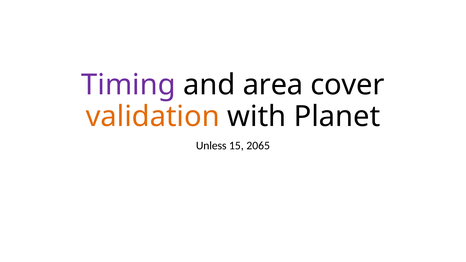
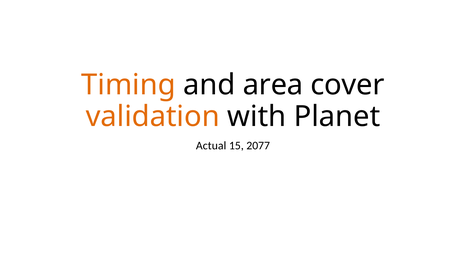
Timing colour: purple -> orange (128, 85)
Unless: Unless -> Actual (211, 146)
2065: 2065 -> 2077 (258, 146)
